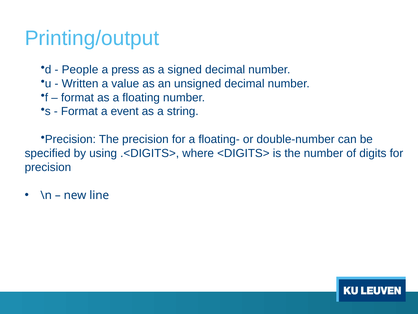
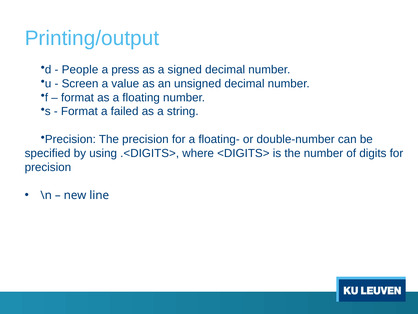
Written: Written -> Screen (80, 83)
event: event -> failed (125, 111)
